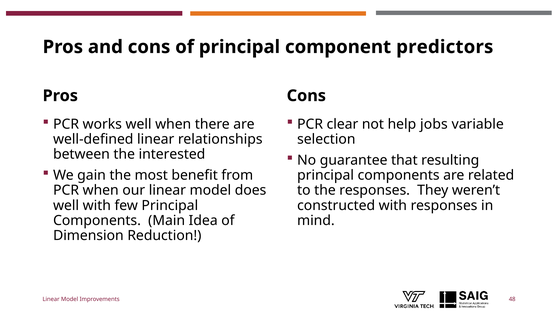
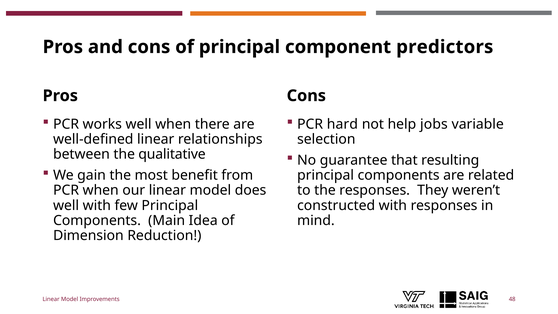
clear: clear -> hard (342, 124)
interested: interested -> qualitative (172, 154)
